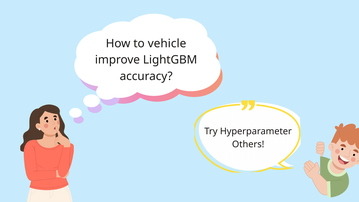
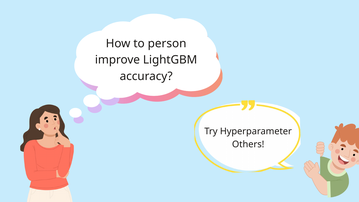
vehicle: vehicle -> person (167, 44)
